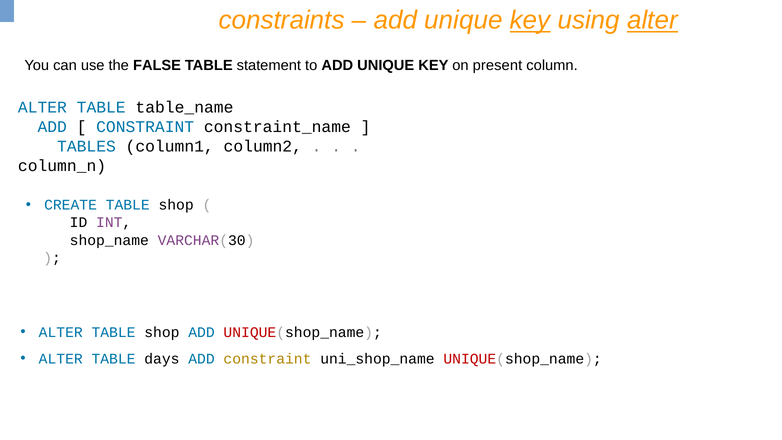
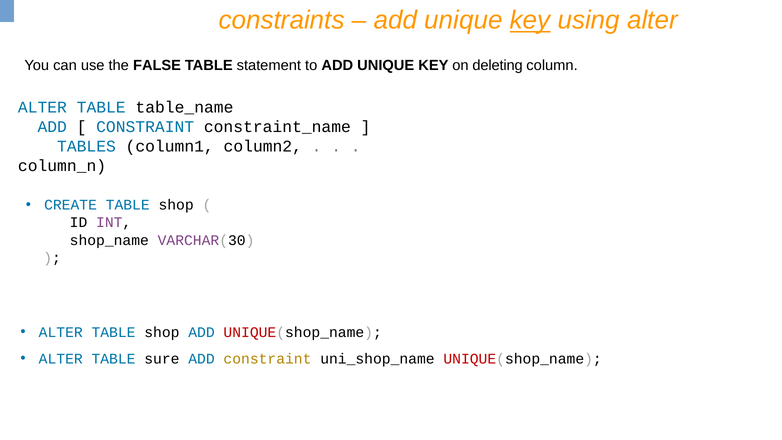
alter underline: present -> none (652, 20)
present: present -> deleting (498, 65)
days: days -> sure (162, 359)
